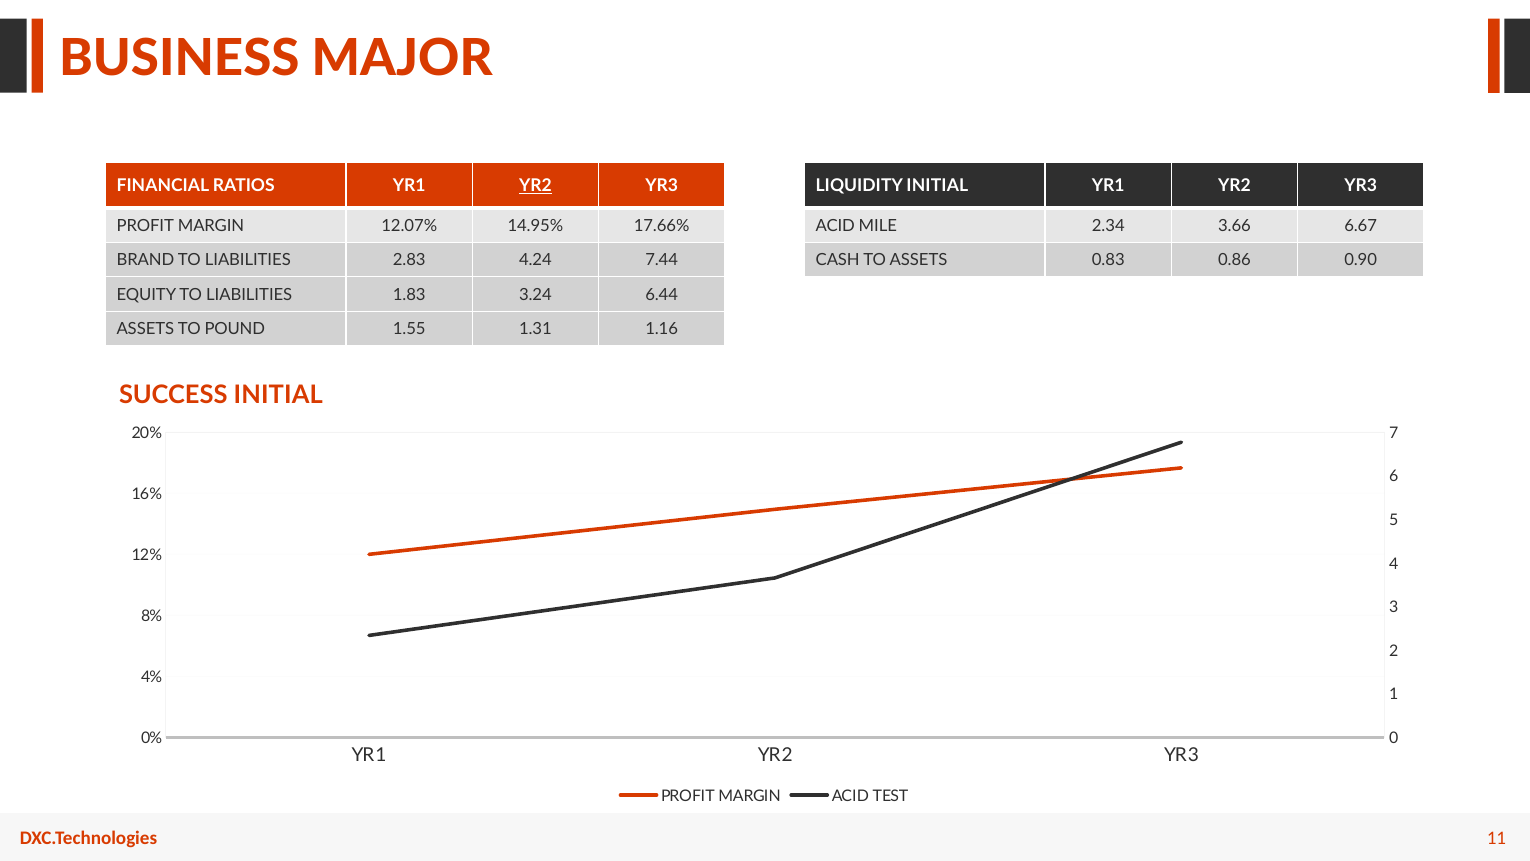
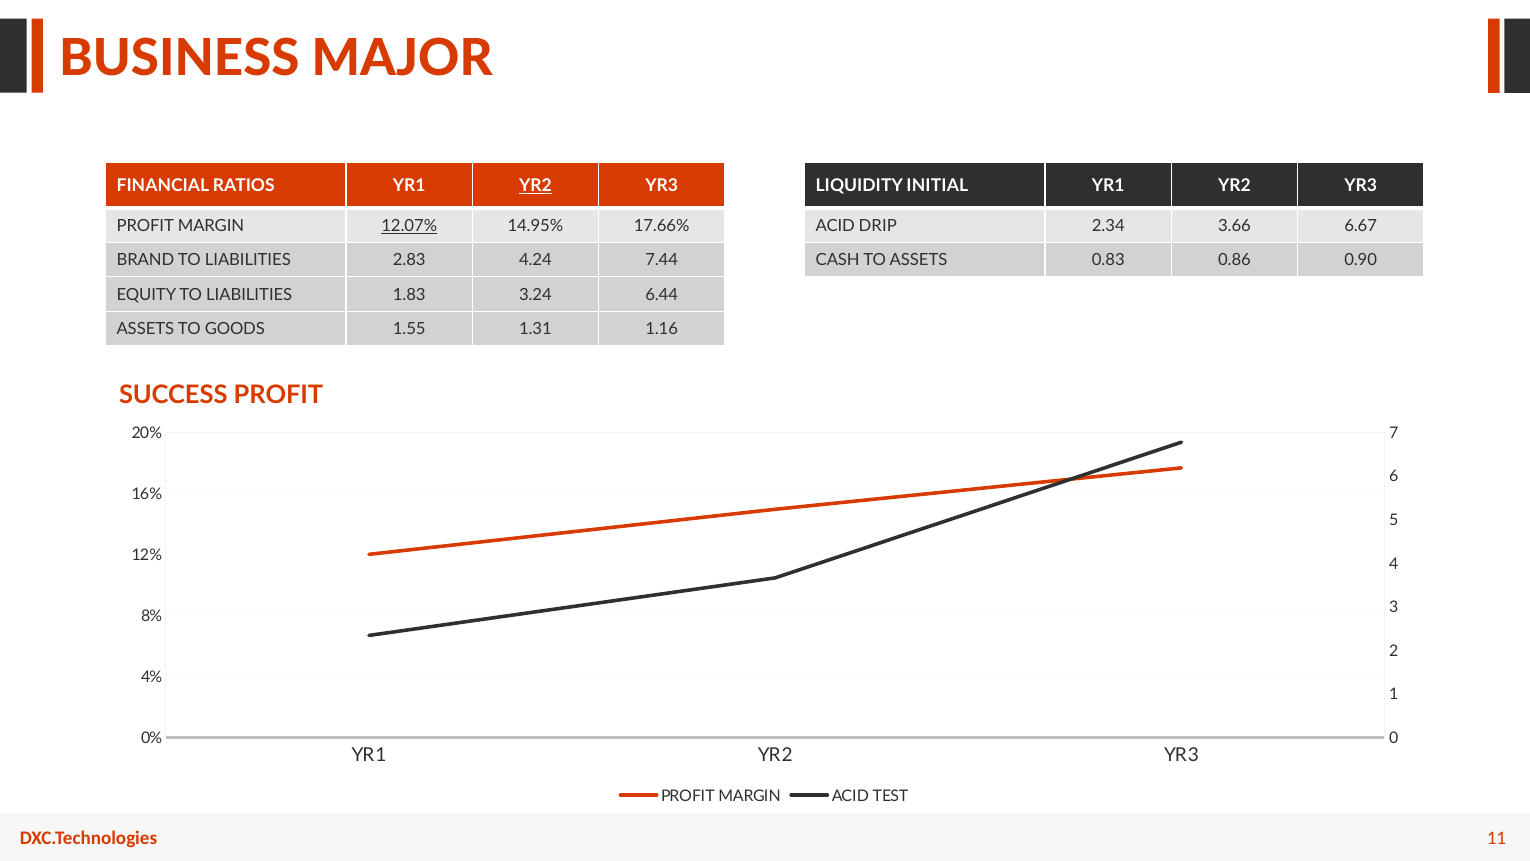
12.07% underline: none -> present (409, 226)
MILE: MILE -> DRIP (878, 226)
POUND: POUND -> GOODS (235, 329)
SUCCESS INITIAL: INITIAL -> PROFIT (278, 395)
